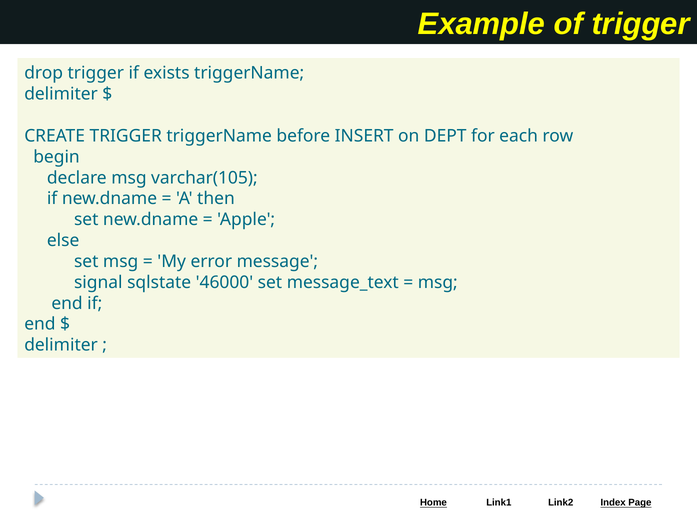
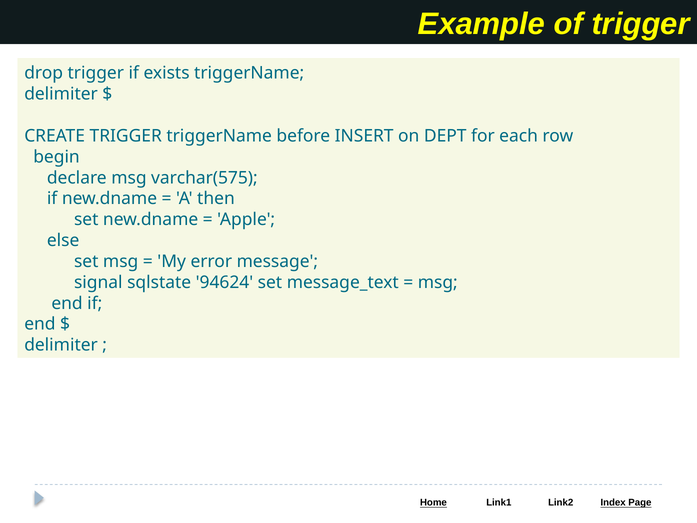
varchar(105: varchar(105 -> varchar(575 (204, 178)
46000: 46000 -> 94624 (224, 282)
